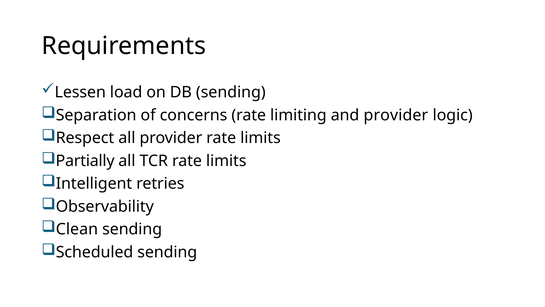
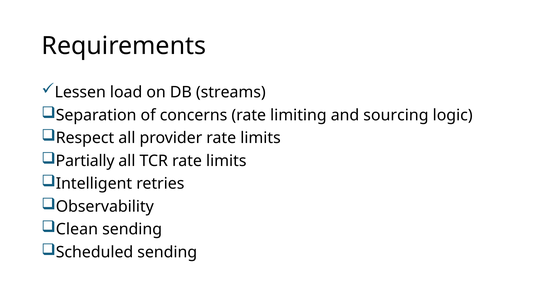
DB sending: sending -> streams (231, 92)
and provider: provider -> sourcing (396, 115)
